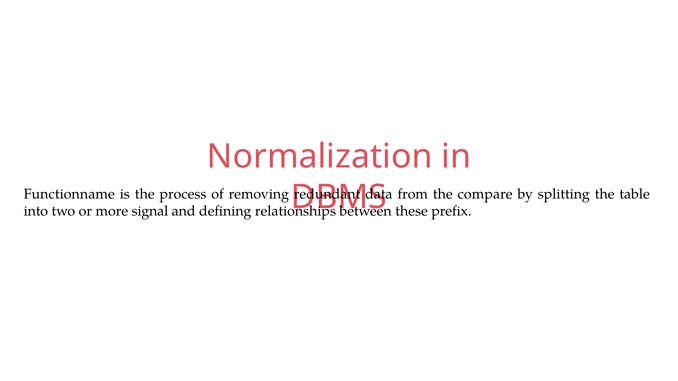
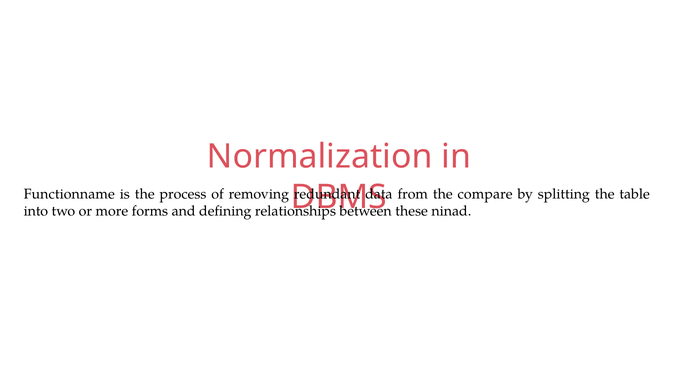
signal: signal -> forms (150, 211)
prefix: prefix -> ninad (451, 211)
